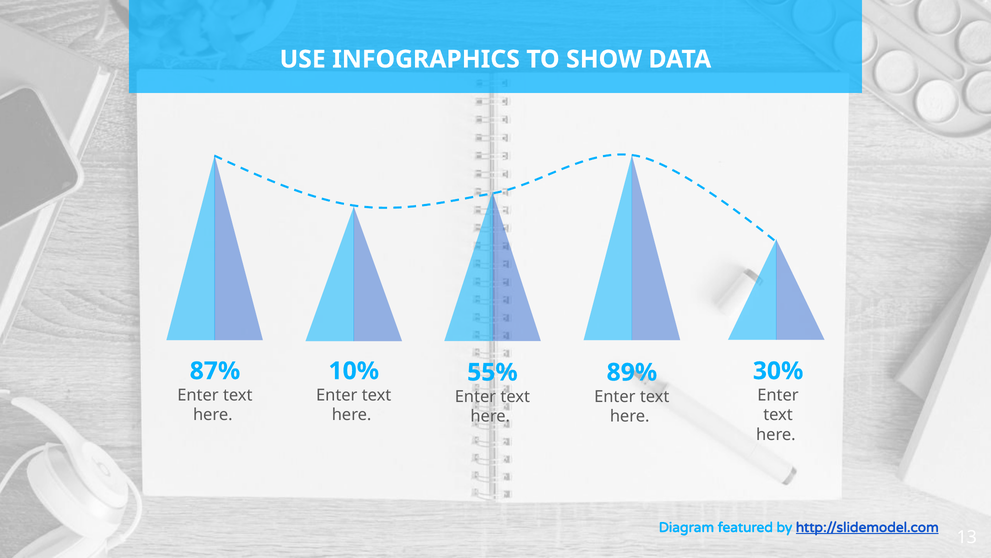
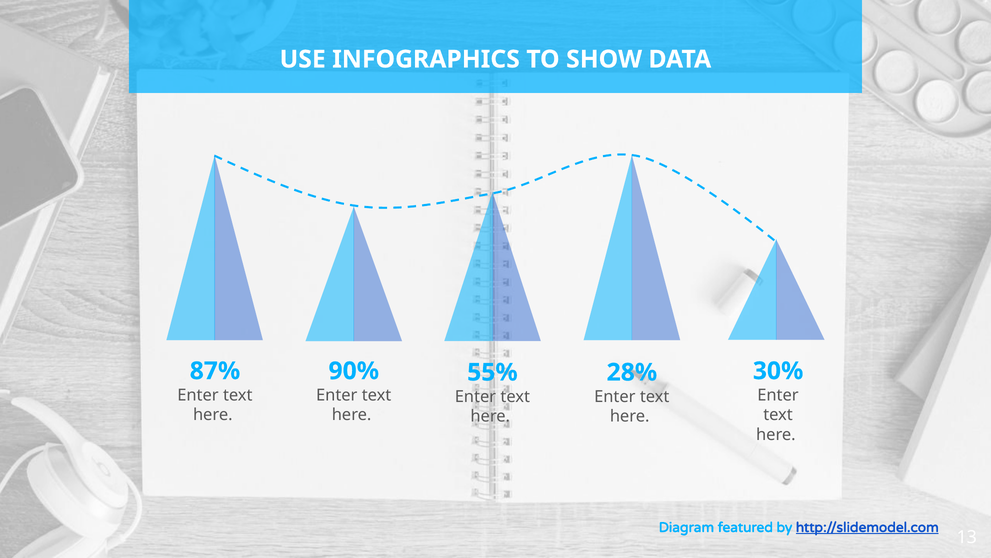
10%: 10% -> 90% (354, 371)
89%: 89% -> 28% (632, 372)
